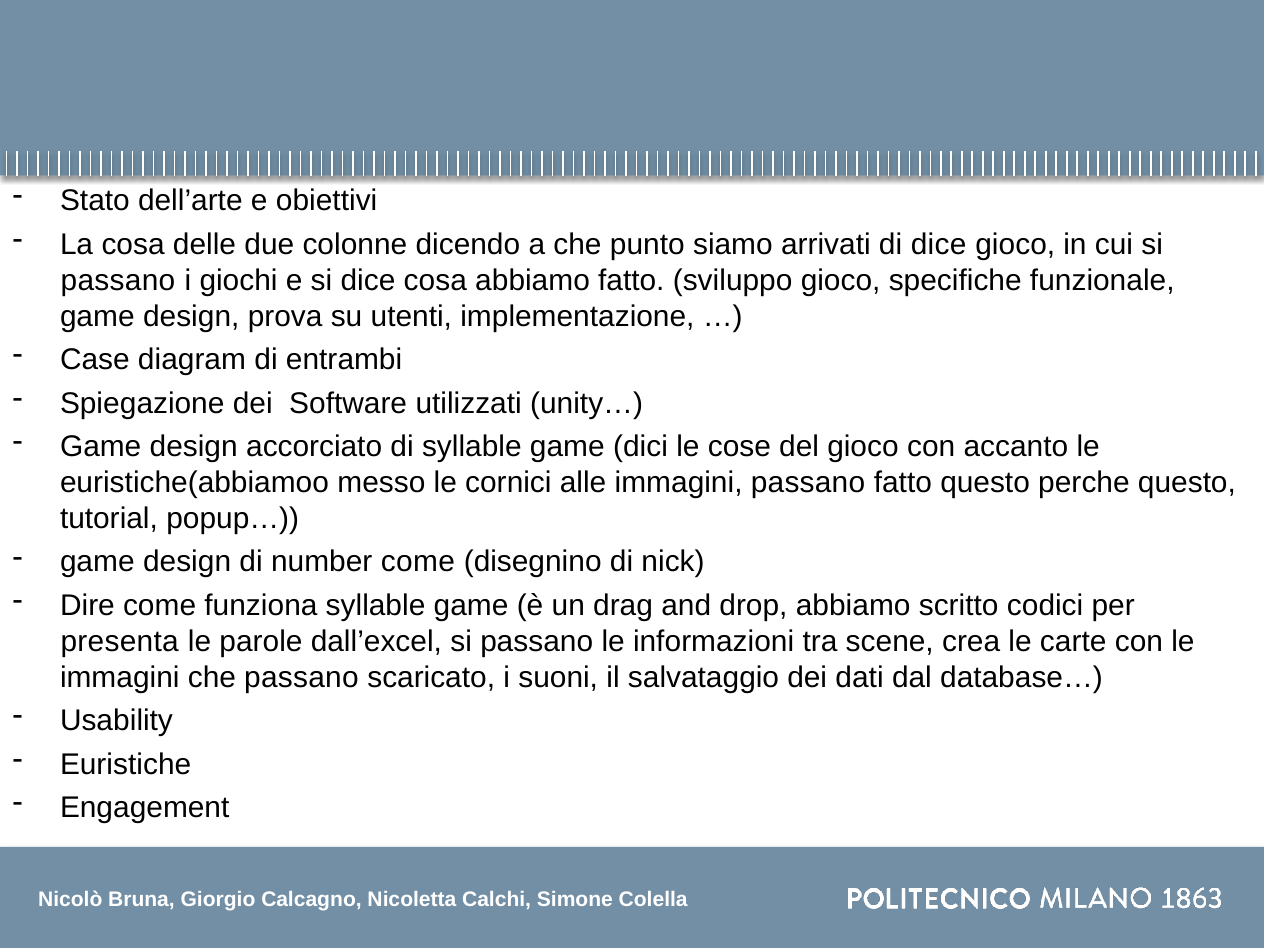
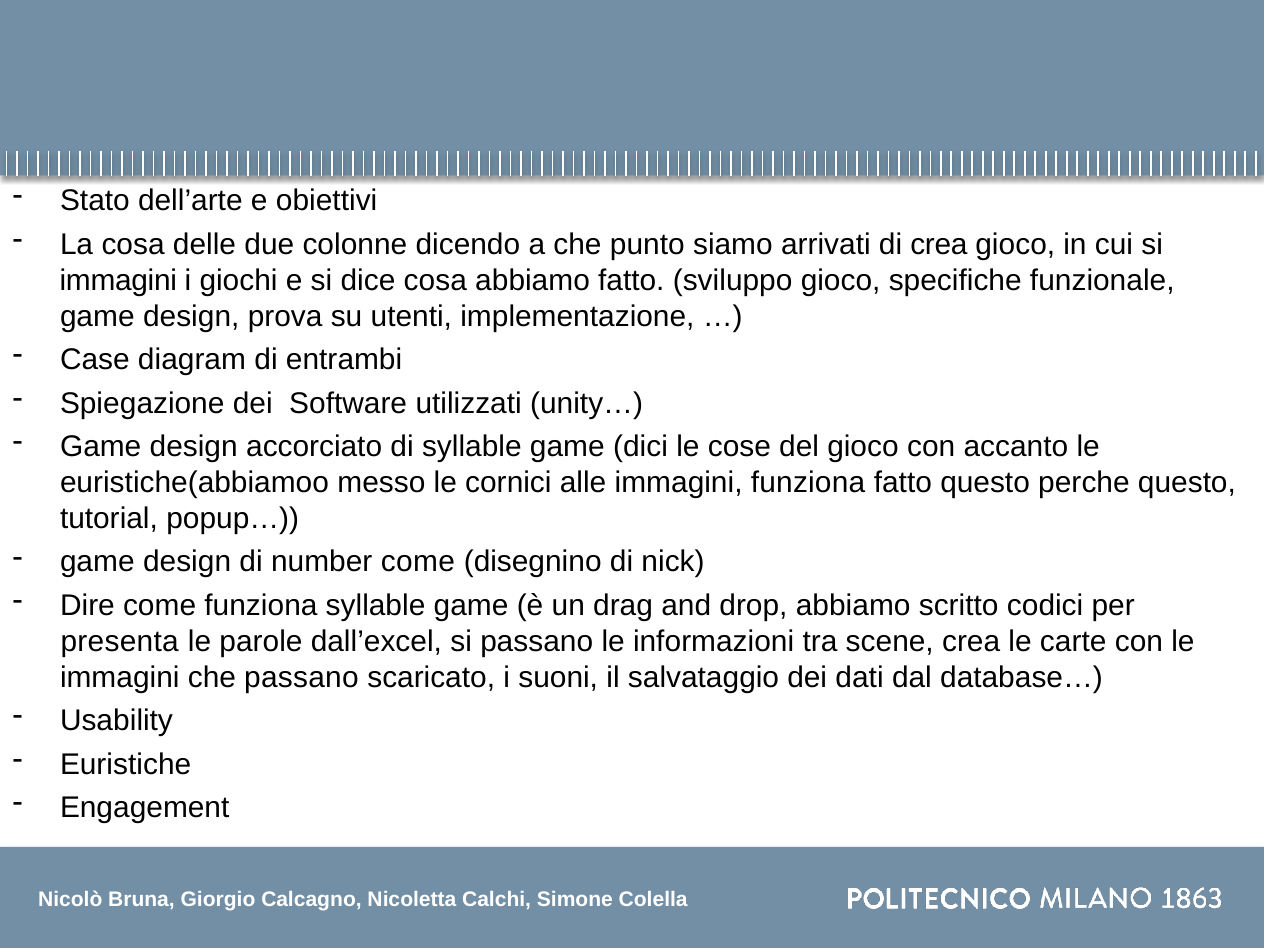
di dice: dice -> crea (939, 244)
passano: passano -> immagini (118, 280)
immagini passano: passano -> funziona (808, 483)
